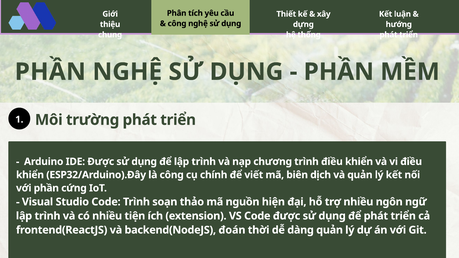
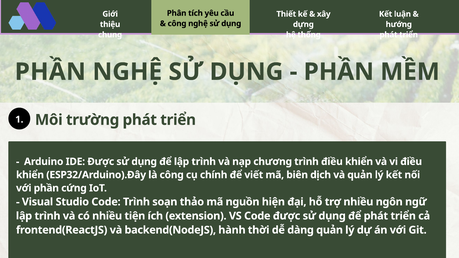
đoán: đoán -> hành (232, 230)
